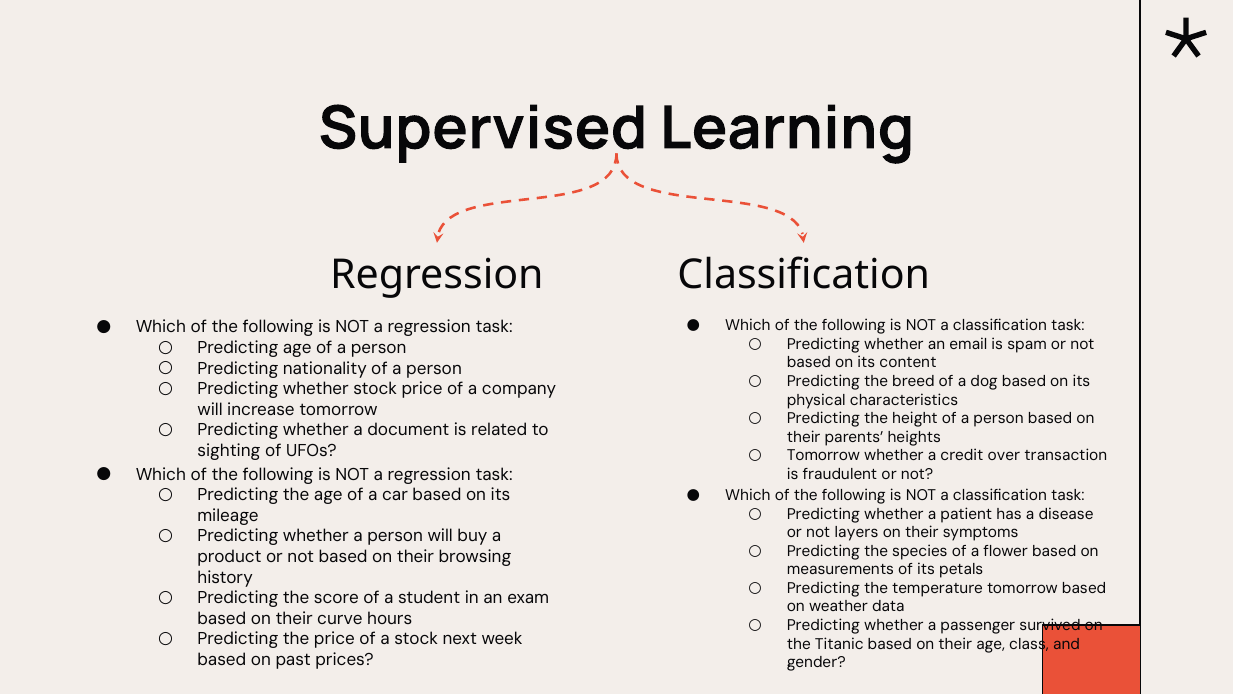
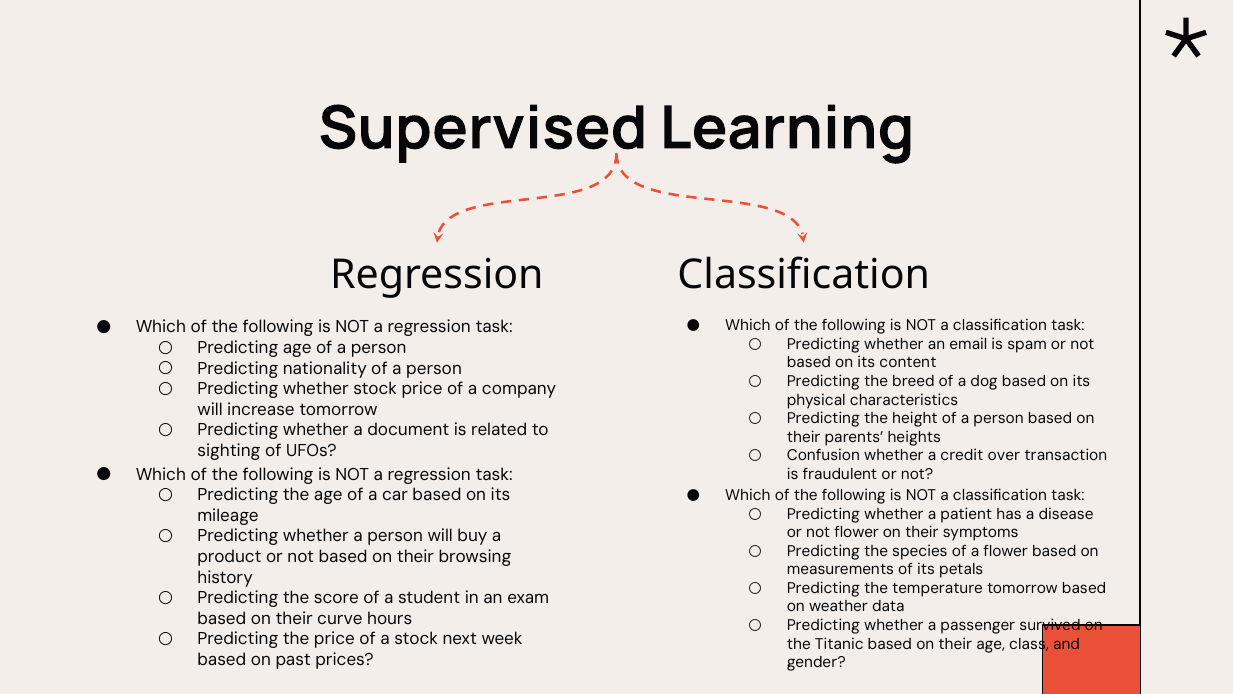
Tomorrow: Tomorrow -> Confusion (823, 455)
not layers: layers -> flower (857, 532)
